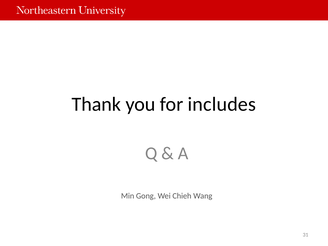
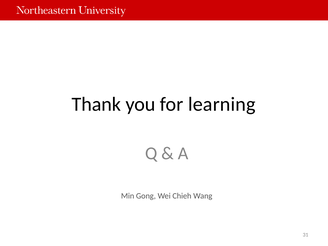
includes: includes -> learning (222, 104)
